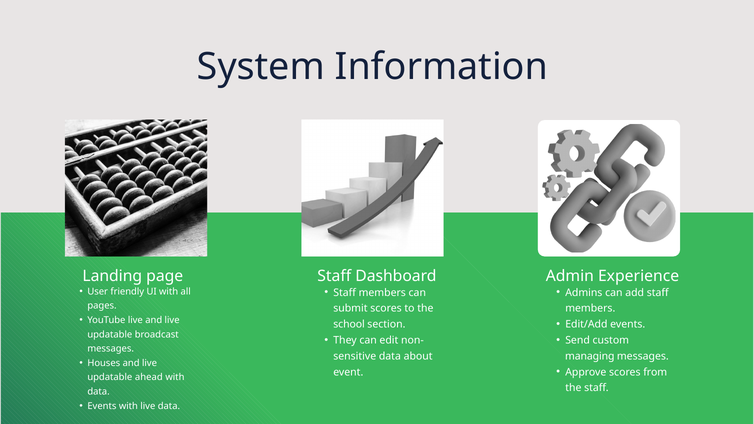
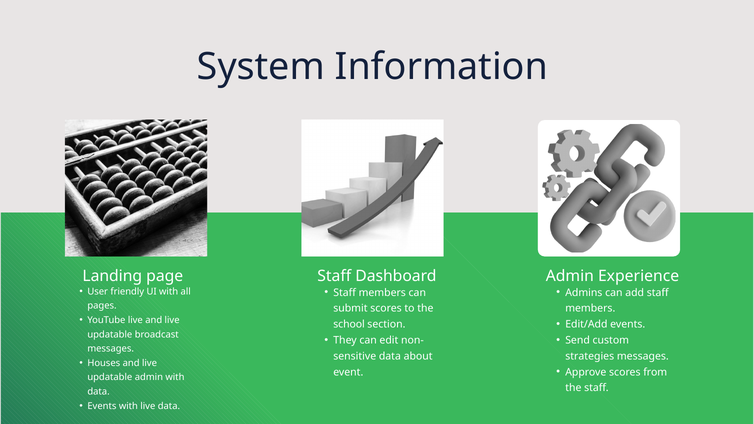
managing: managing -> strategies (590, 356)
updatable ahead: ahead -> admin (149, 377)
